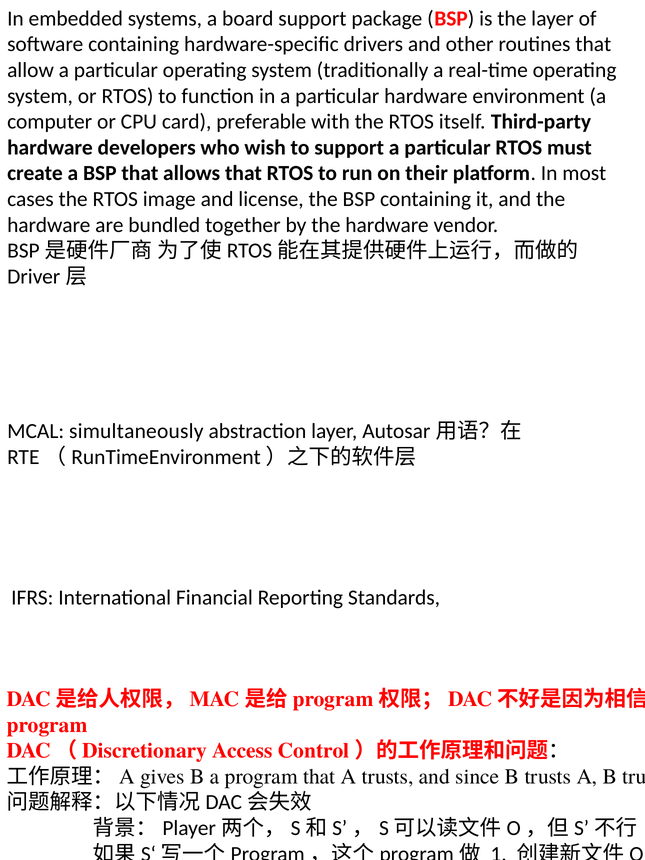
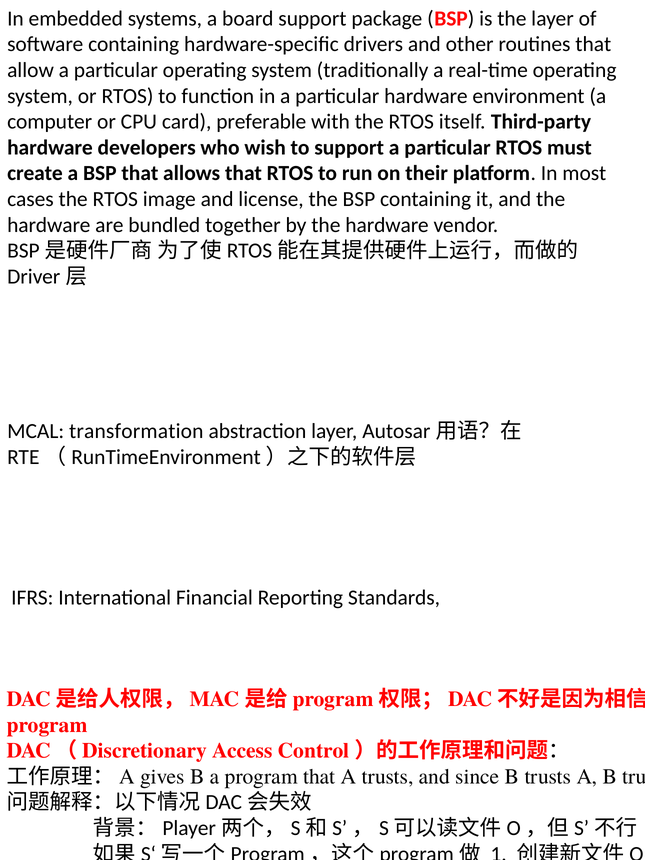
simultaneously: simultaneously -> transformation (136, 431)
